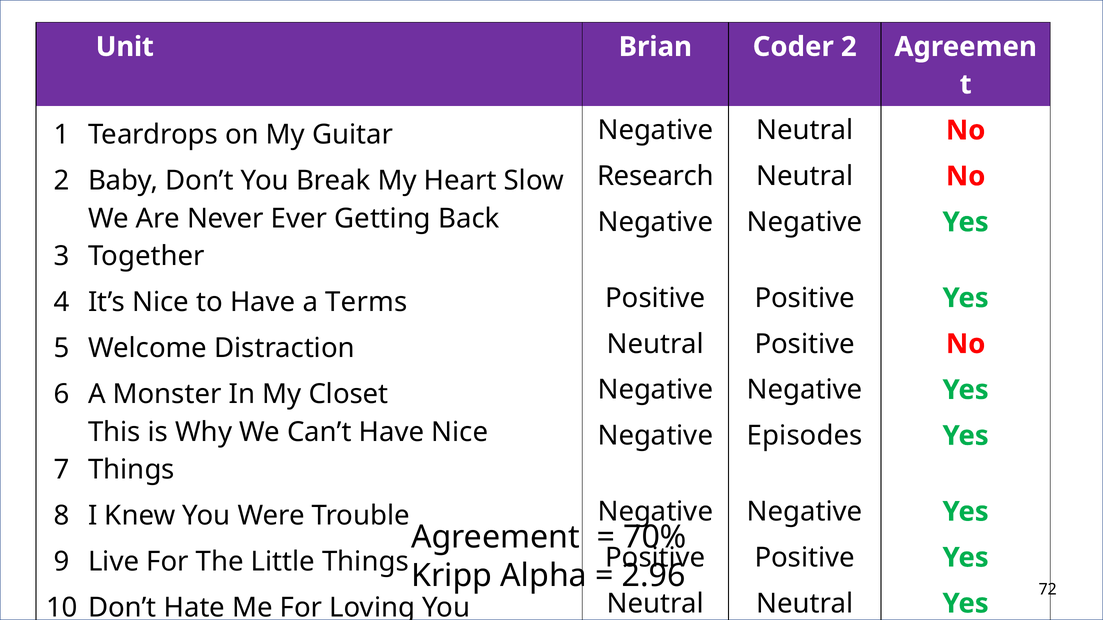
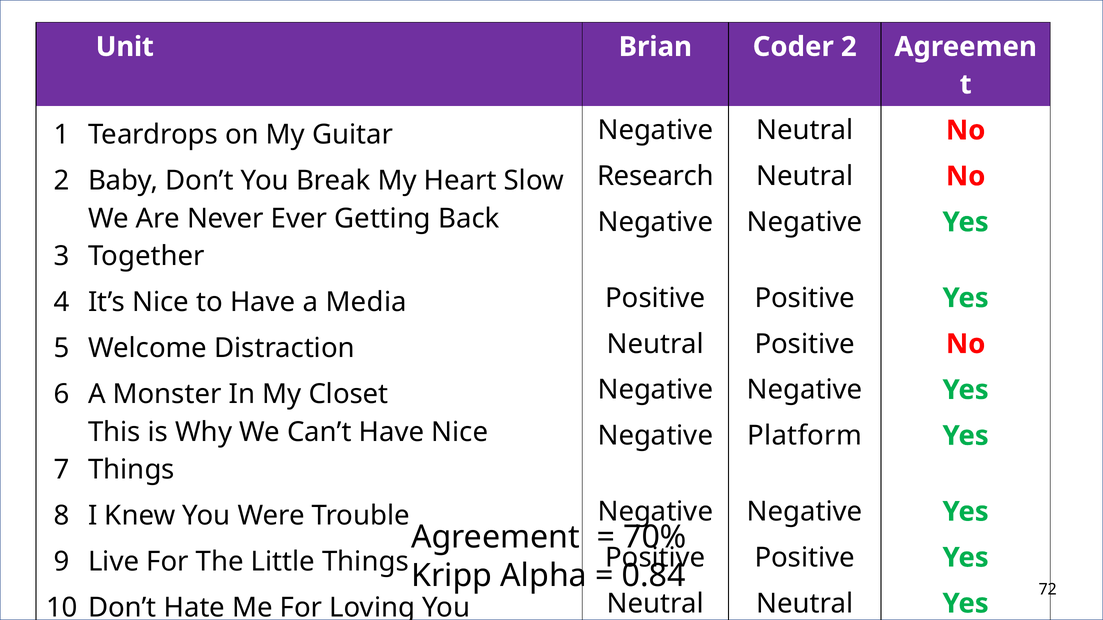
Terms: Terms -> Media (366, 302)
Episodes: Episodes -> Platform (805, 436)
2.96: 2.96 -> 0.84 (654, 576)
